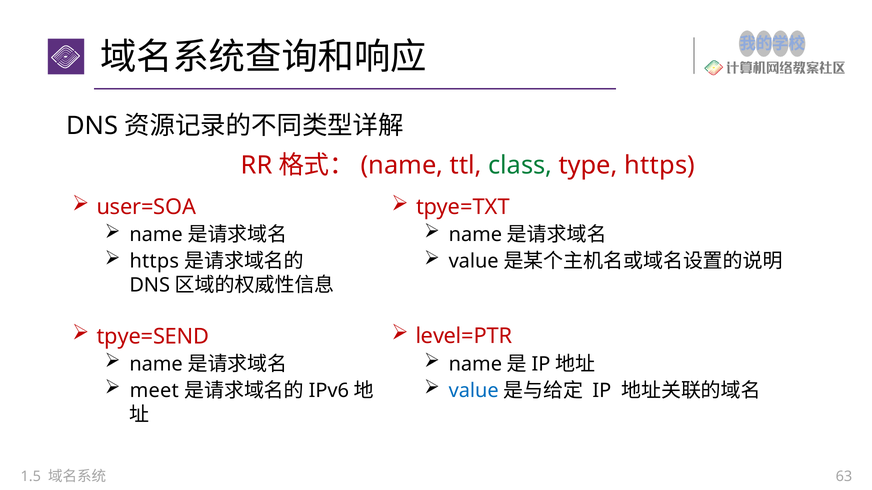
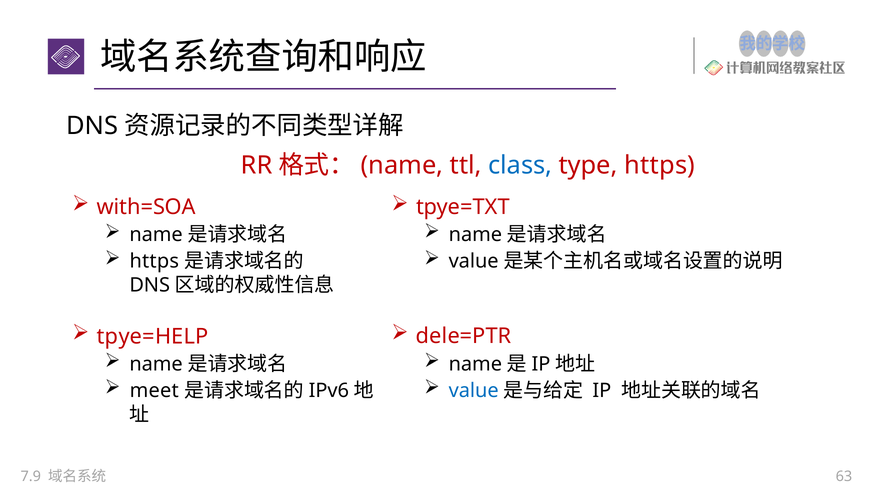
class colour: green -> blue (520, 165)
user=SOA: user=SOA -> with=SOA (146, 207)
tpye=SEND: tpye=SEND -> tpye=HELP (153, 337)
level=PTR: level=PTR -> dele=PTR (464, 337)
1.5: 1.5 -> 7.9 (31, 477)
